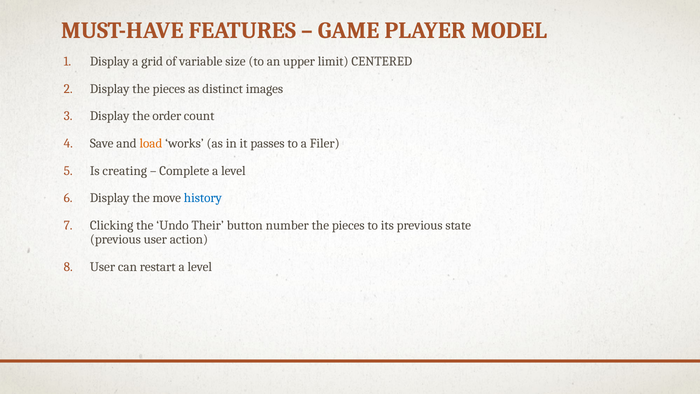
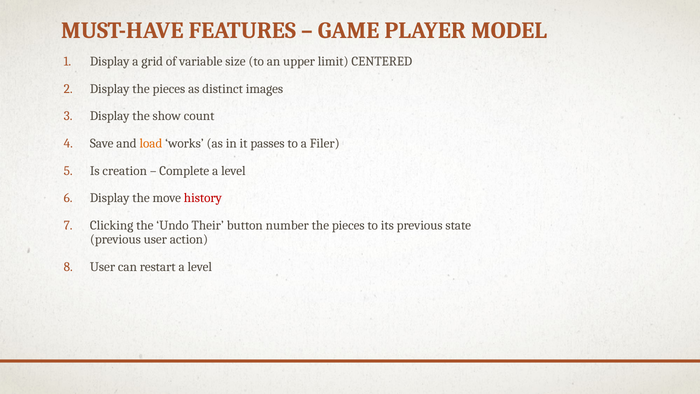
order: order -> show (167, 116)
creating: creating -> creation (125, 171)
history colour: blue -> red (203, 198)
